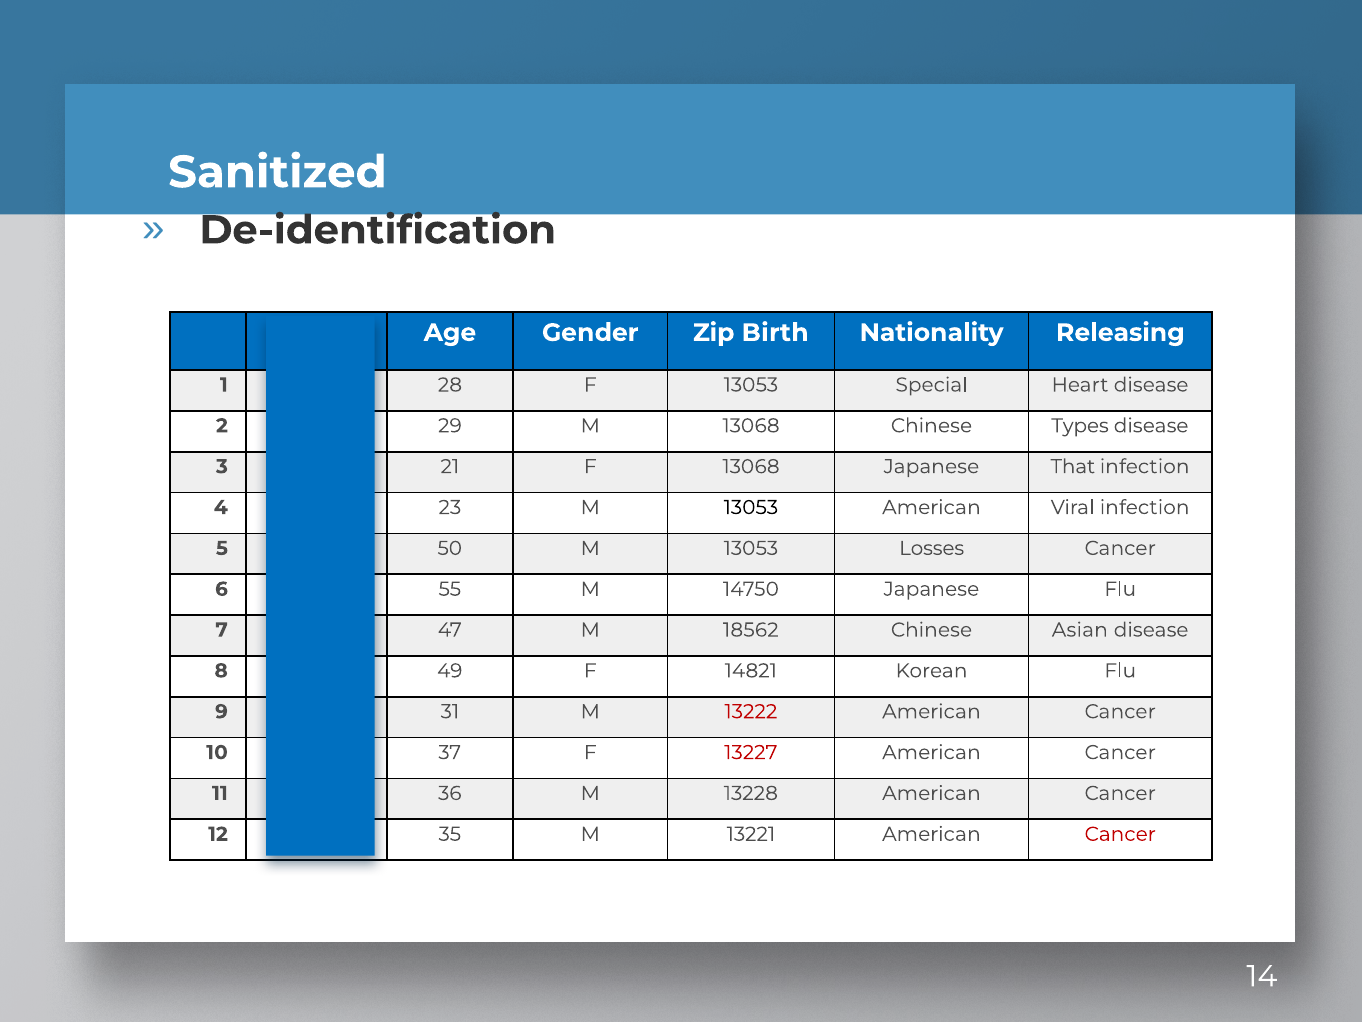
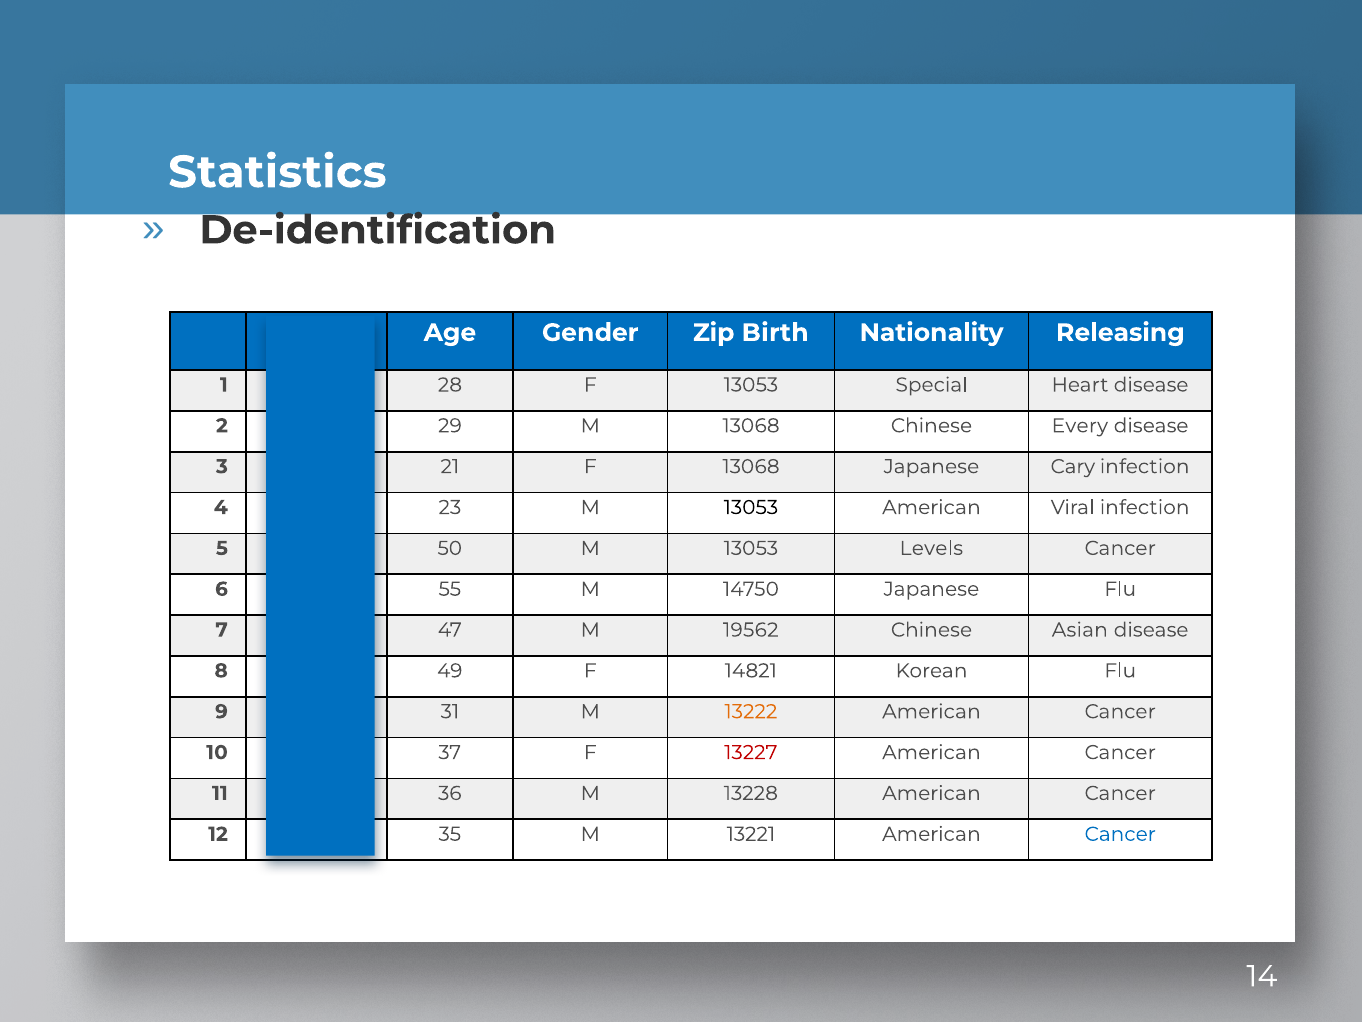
Sanitized: Sanitized -> Statistics (277, 172)
Types: Types -> Every (1080, 426)
Japanese That: That -> Cary (1073, 466)
Losses: Losses -> Levels (931, 548)
18562: 18562 -> 19562 (751, 630)
13222 colour: red -> orange (751, 711)
Cancer colour: red -> blue (1120, 834)
